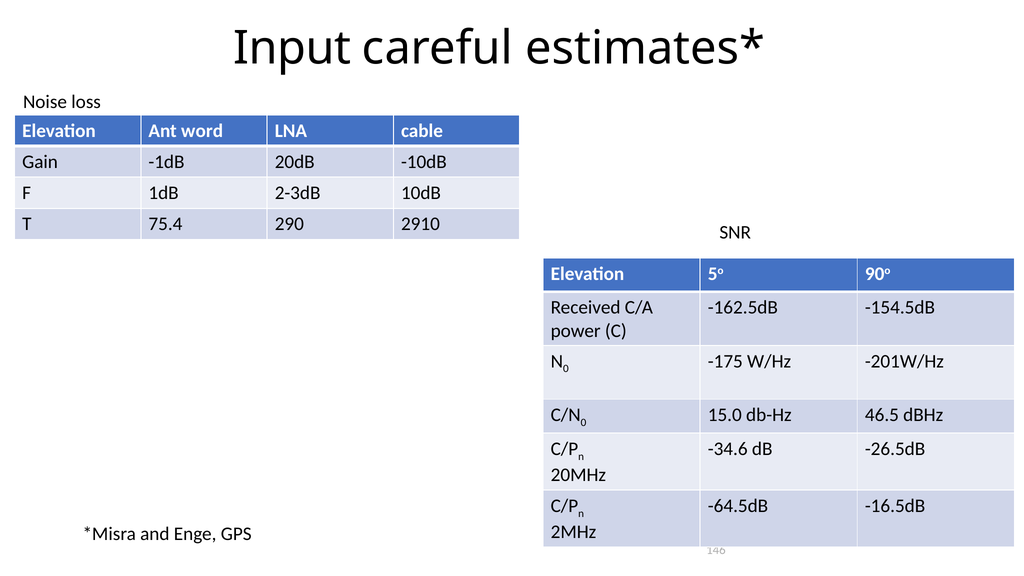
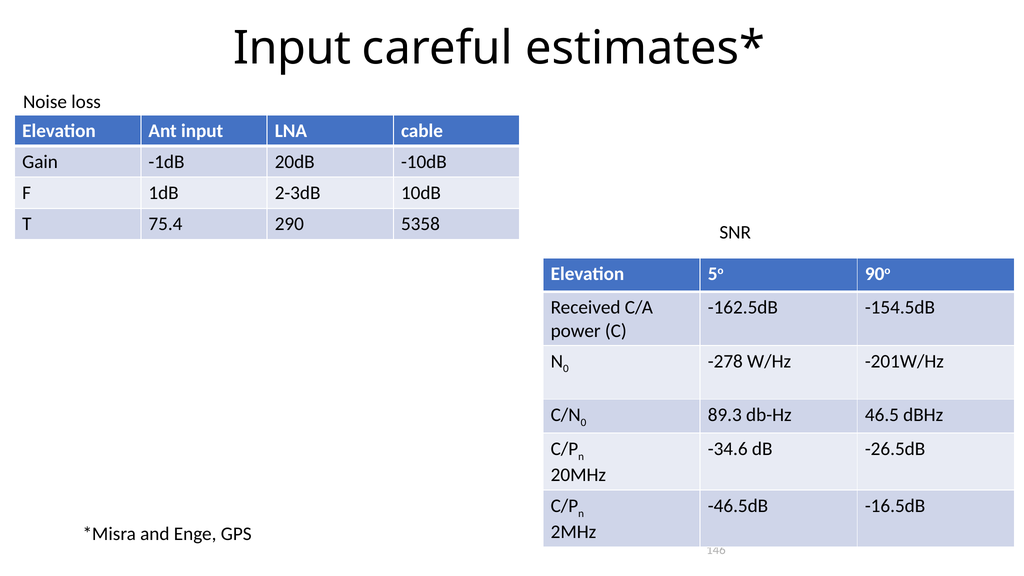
Ant word: word -> input (202, 131)
2910: 2910 -> 5358 (420, 224)
-175: -175 -> -278 (725, 361)
15.0: 15.0 -> 89.3 (725, 415)
-64.5dB: -64.5dB -> -46.5dB (738, 506)
